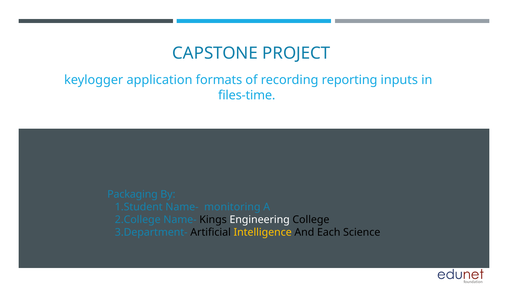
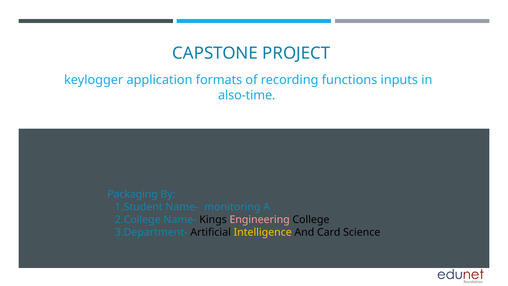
reporting: reporting -> functions (349, 80)
files-time: files-time -> also-time (247, 95)
Engineering colour: white -> pink (260, 219)
Each: Each -> Card (329, 232)
